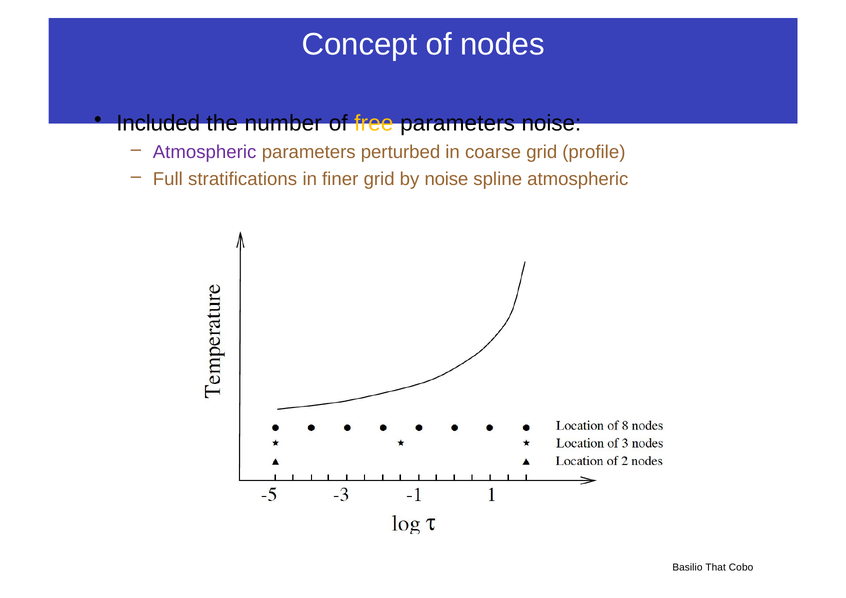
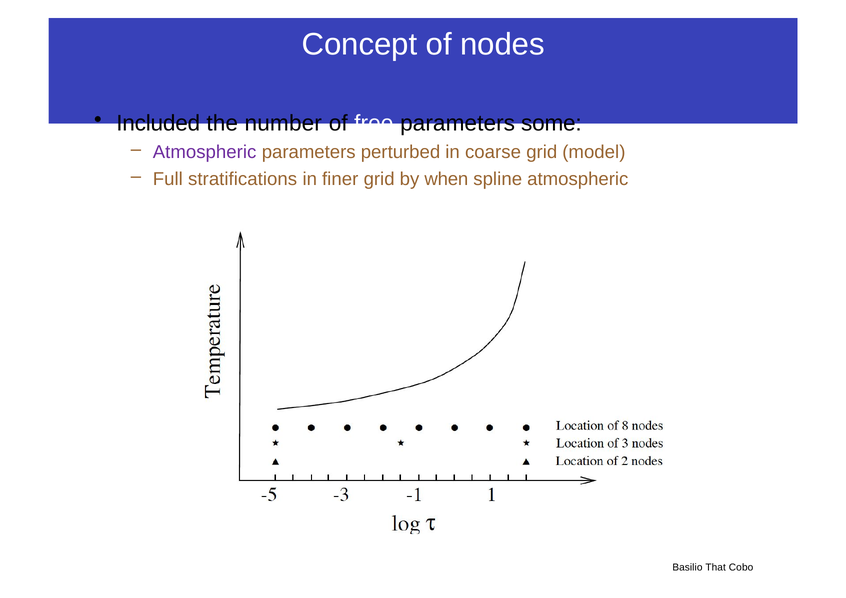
free colour: yellow -> white (374, 123)
parameters noise: noise -> some (551, 123)
profile: profile -> model (594, 152)
by noise: noise -> when (446, 179)
